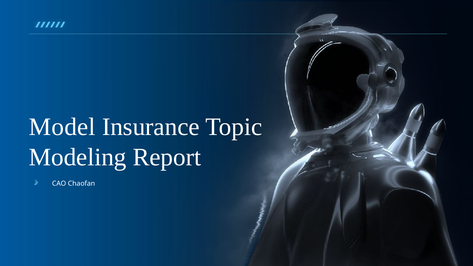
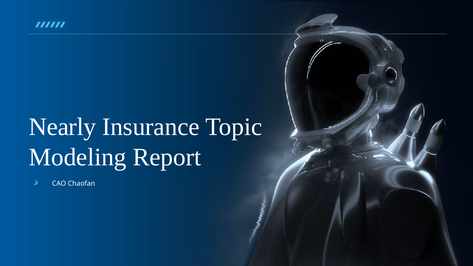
Model: Model -> Nearly (62, 127)
